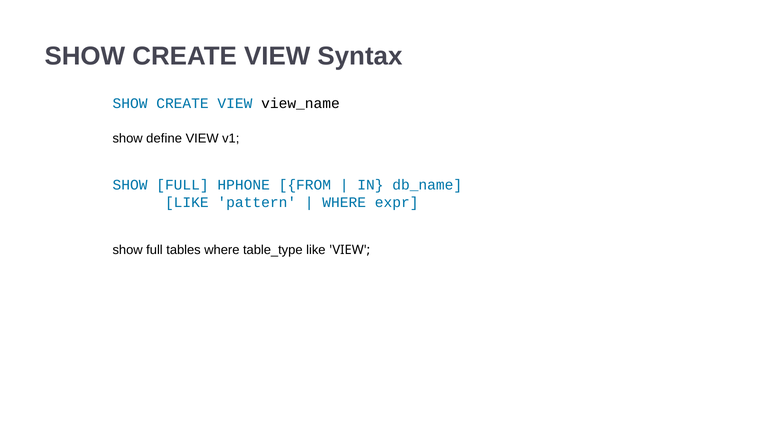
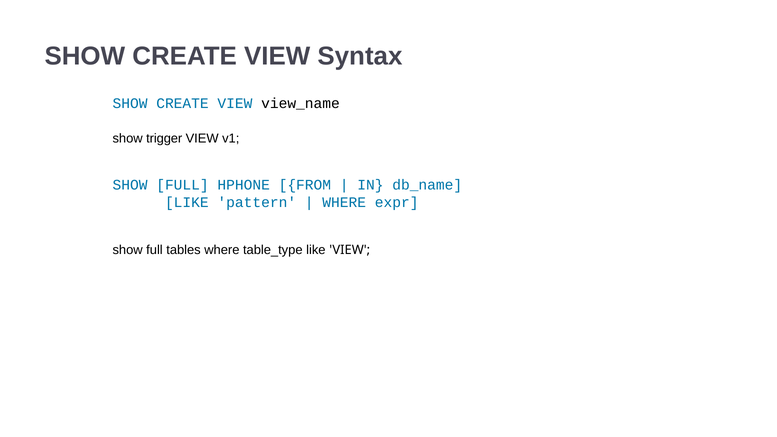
define: define -> trigger (164, 138)
